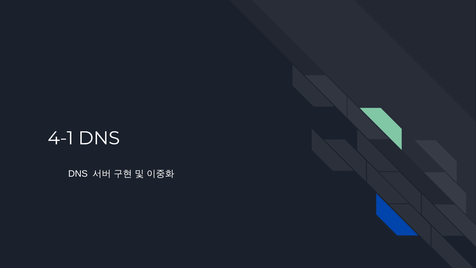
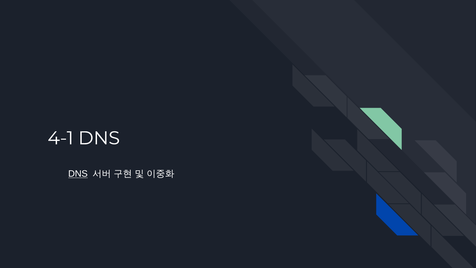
DNS underline: none -> present (78, 174)
